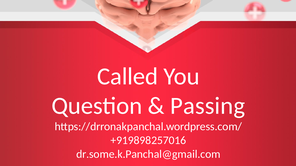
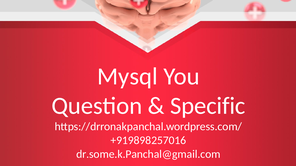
Called: Called -> Mysql (127, 77)
Passing: Passing -> Specific (208, 106)
